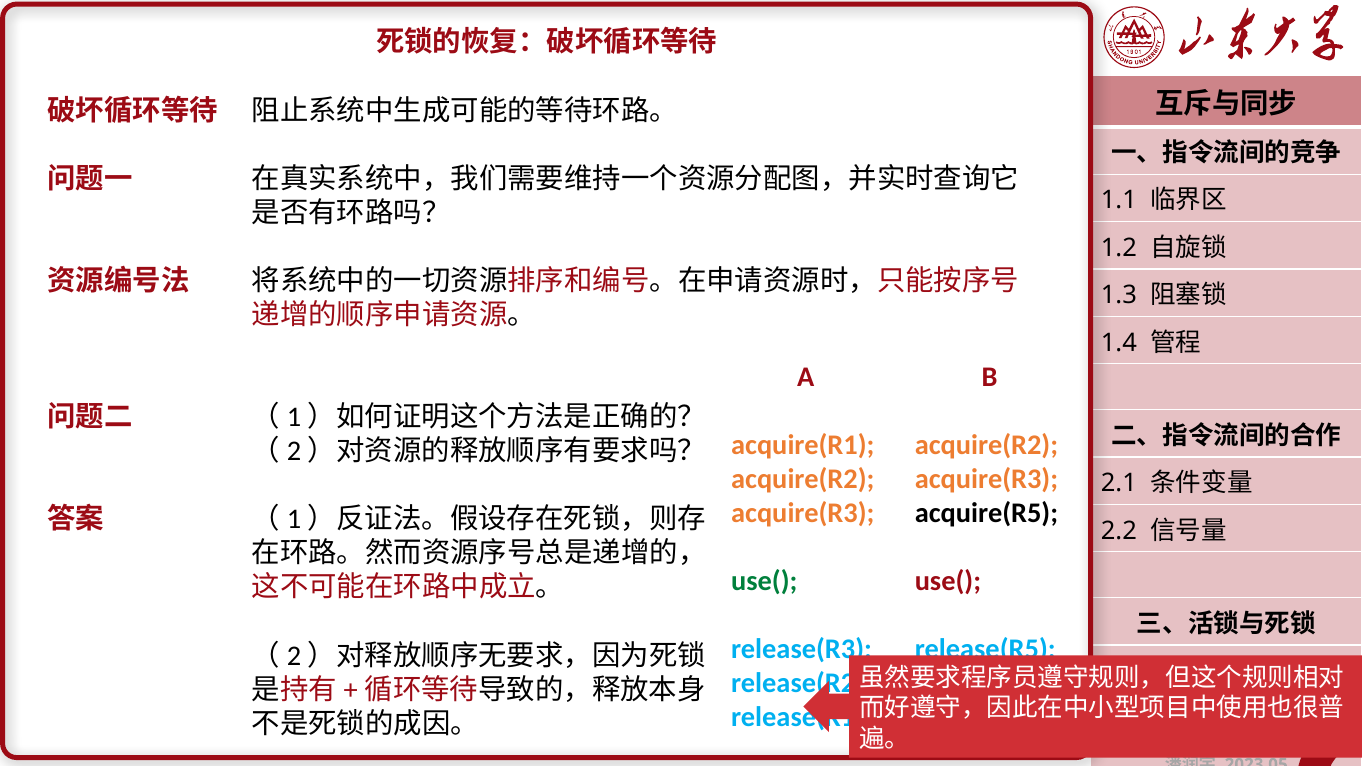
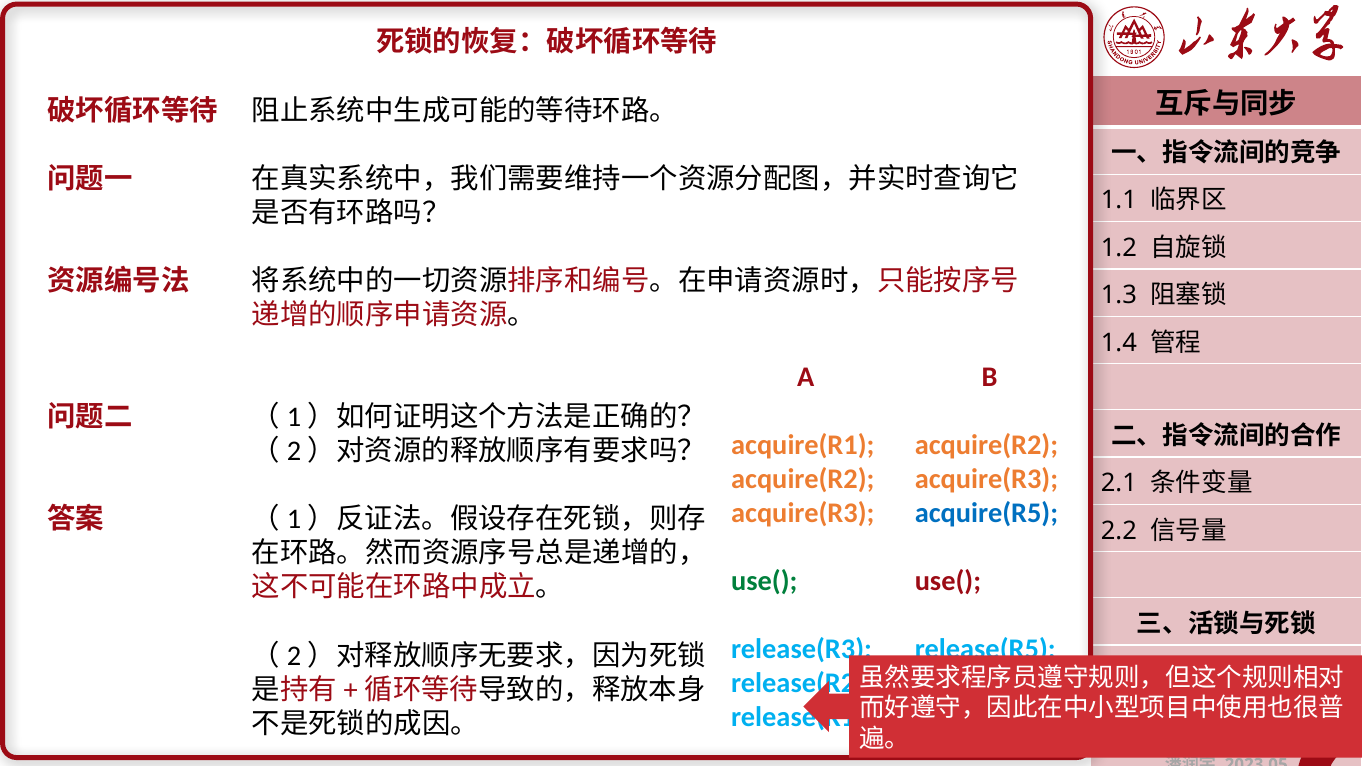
acquire(R5 colour: black -> blue (986, 513)
